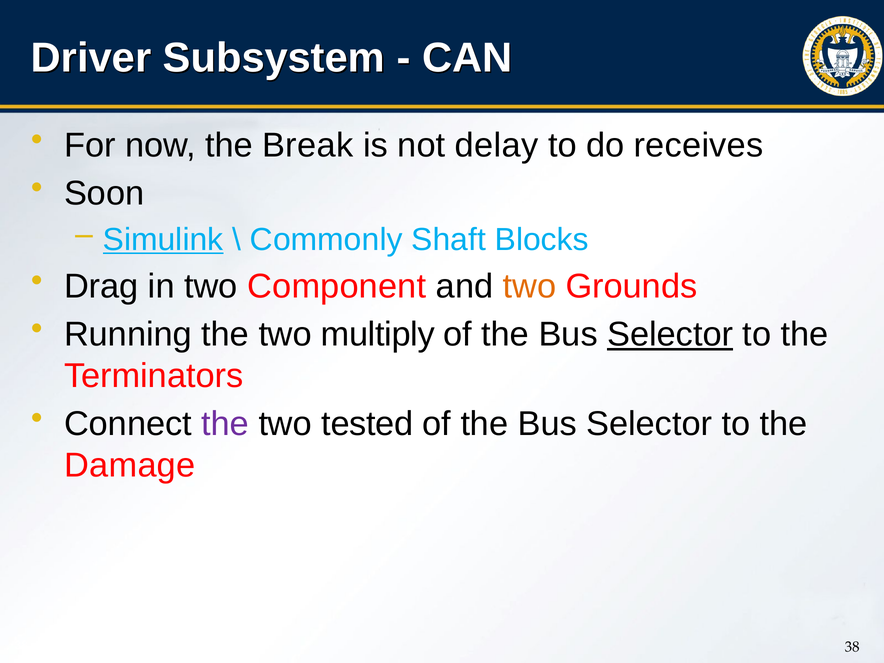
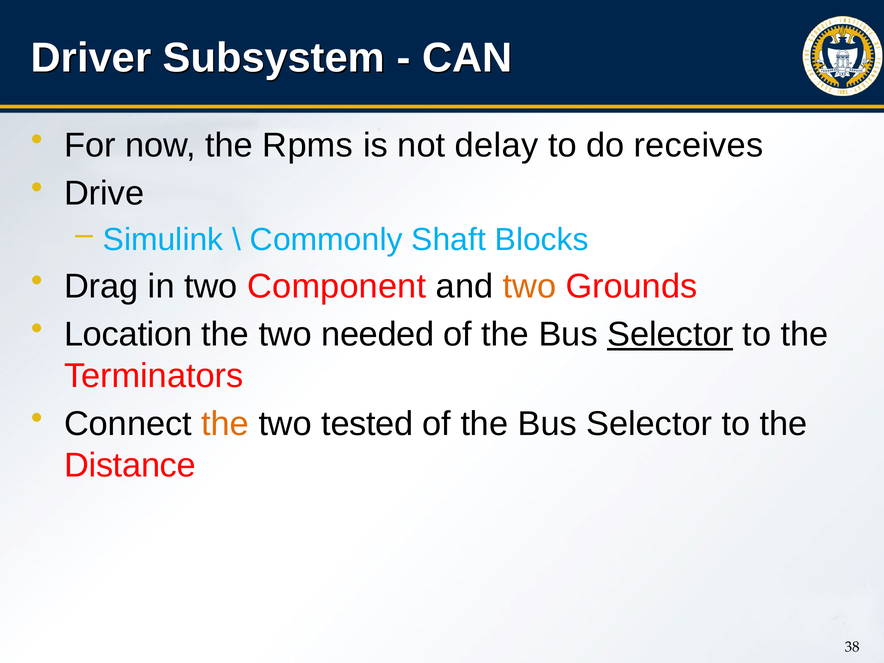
Break: Break -> Rpms (308, 145)
Soon: Soon -> Drive (104, 194)
Simulink underline: present -> none (163, 239)
Running: Running -> Location (128, 334)
multiply: multiply -> needed (378, 334)
the colour: purple -> orange (225, 424)
Damage: Damage -> Distance (130, 465)
